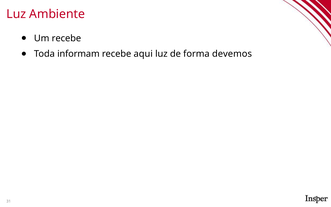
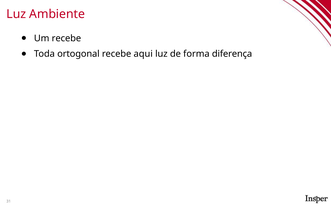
informam: informam -> ortogonal (78, 54)
devemos: devemos -> diferença (232, 54)
